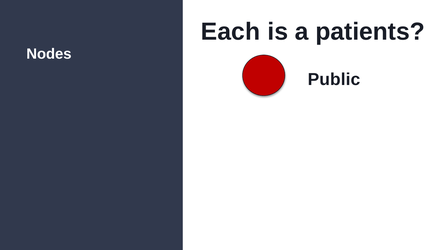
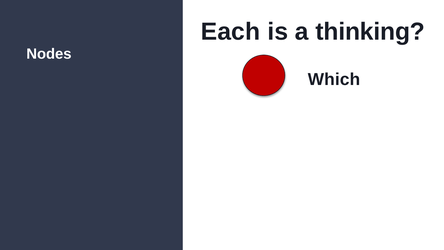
patients: patients -> thinking (370, 32)
Public: Public -> Which (334, 79)
